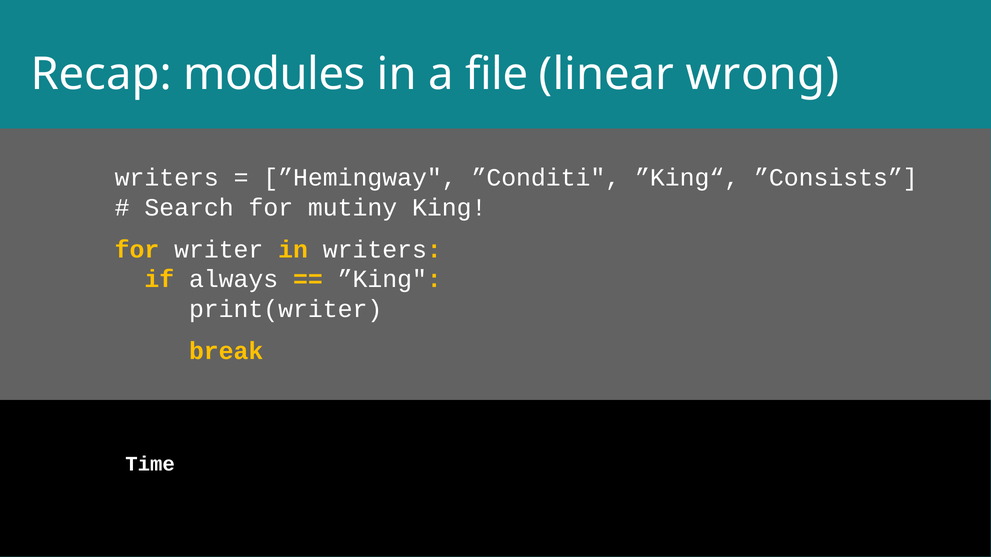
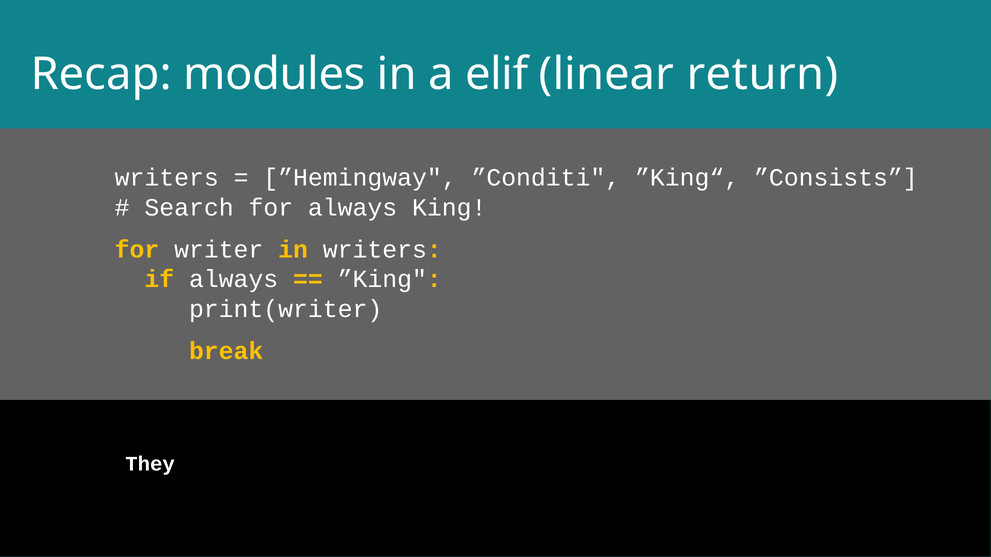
file: file -> elif (497, 74)
wrong: wrong -> return (763, 74)
for mutiny: mutiny -> always (353, 208)
Time: Time -> They (150, 464)
